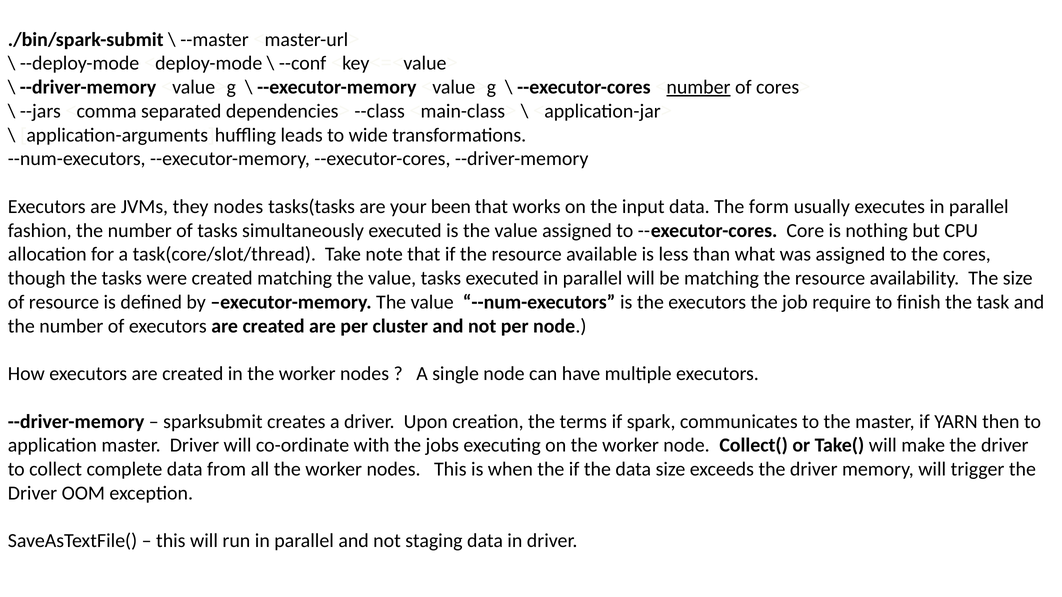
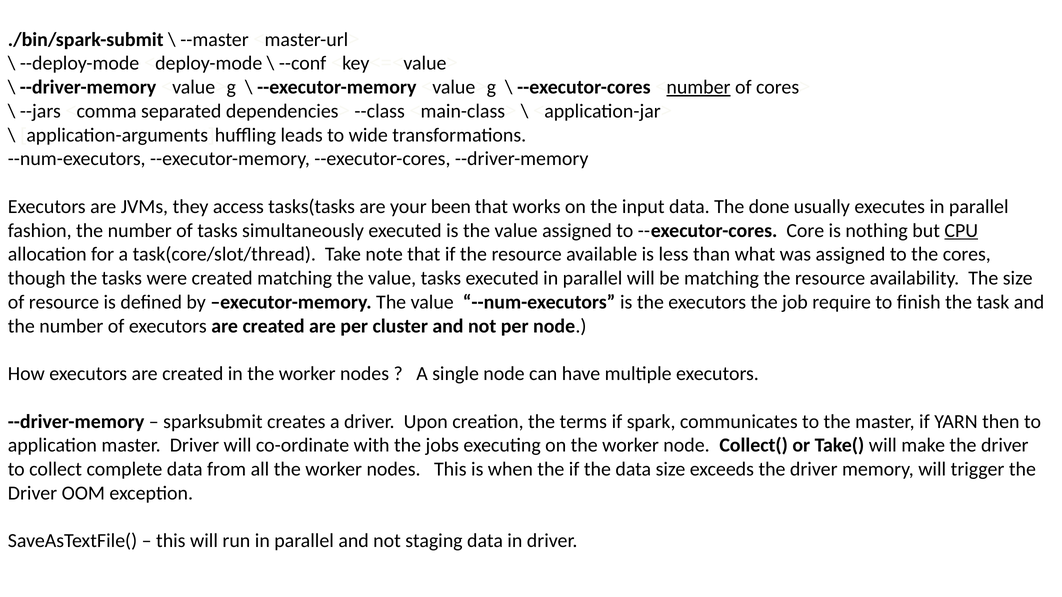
they nodes: nodes -> access (238, 207)
form: form -> done (769, 207)
CPU underline: none -> present (961, 231)
